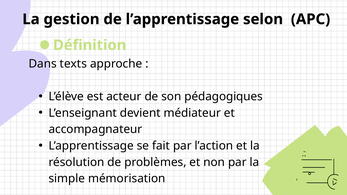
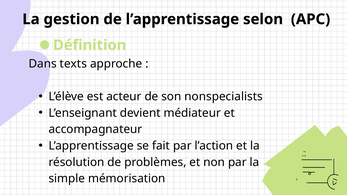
pédagogiques: pédagogiques -> nonspecialists (224, 97)
